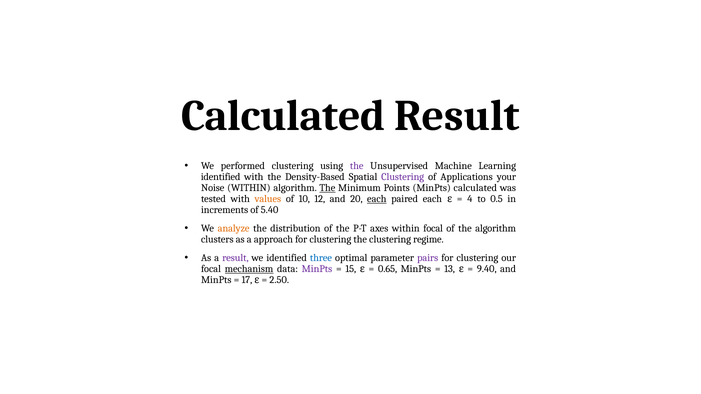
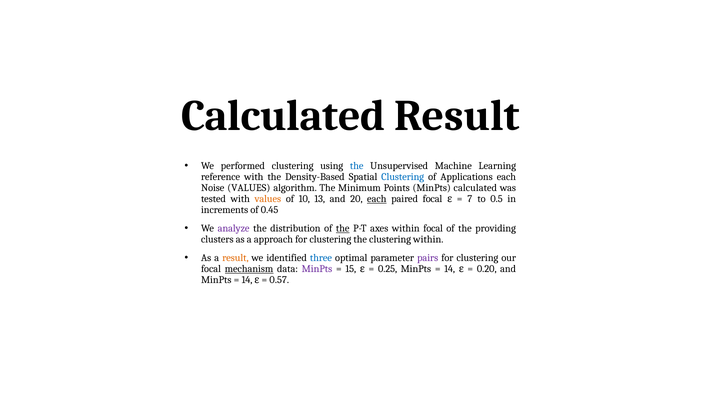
the colour: purple -> blue (357, 166)
identified: identified -> reference (221, 177)
Clustering colour: purple -> blue (403, 177)
Applications your: your -> each (506, 177)
Noise WITHIN: WITHIN -> VALUES (249, 188)
The underline: present -> none (327, 188)
12: 12 -> 13 (320, 199)
paired each: each -> focal (432, 199)
4: 4 -> 7 (470, 199)
5.40: 5.40 -> 0.45 (270, 210)
analyze colour: orange -> purple (234, 228)
the underline: none -> present (343, 228)
the algorithm: algorithm -> providing (496, 228)
clustering regime: regime -> within (428, 240)
result colour: purple -> orange (235, 258)
0.65: 0.65 -> 0.25 (388, 269)
13: 13 -> 14 (450, 269)
9.40: 9.40 -> 0.20 (487, 269)
17: 17 -> 14 (247, 280)
2.50: 2.50 -> 0.57 (279, 280)
